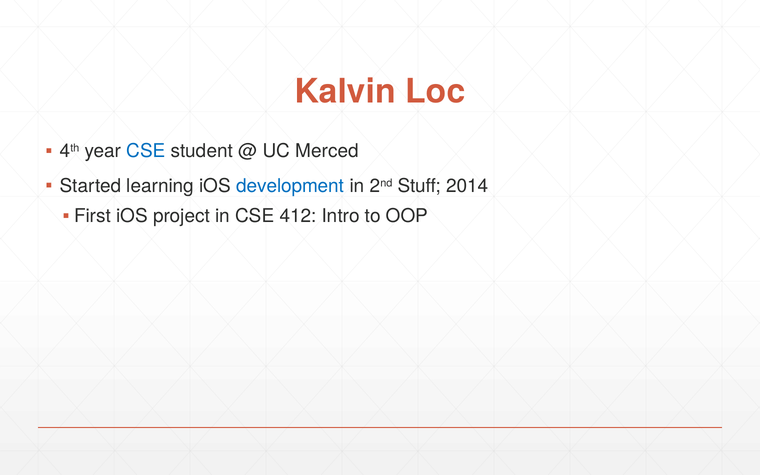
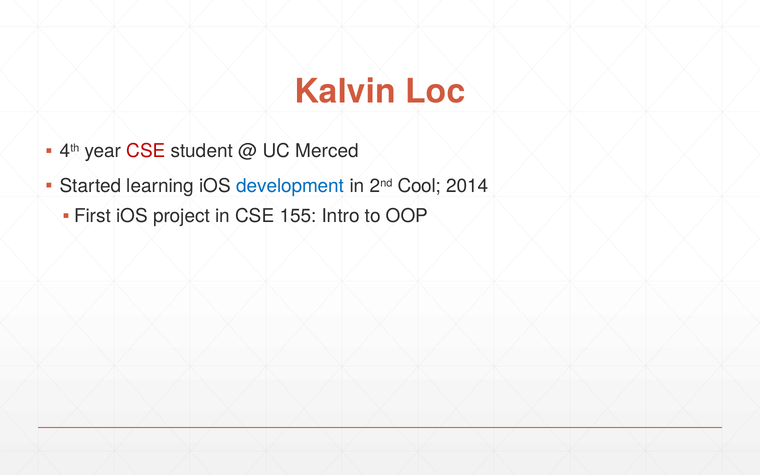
CSE colour: blue -> red (146, 151)
Stuff: Stuff -> Cool (419, 186)
412: 412 -> 155 (298, 216)
